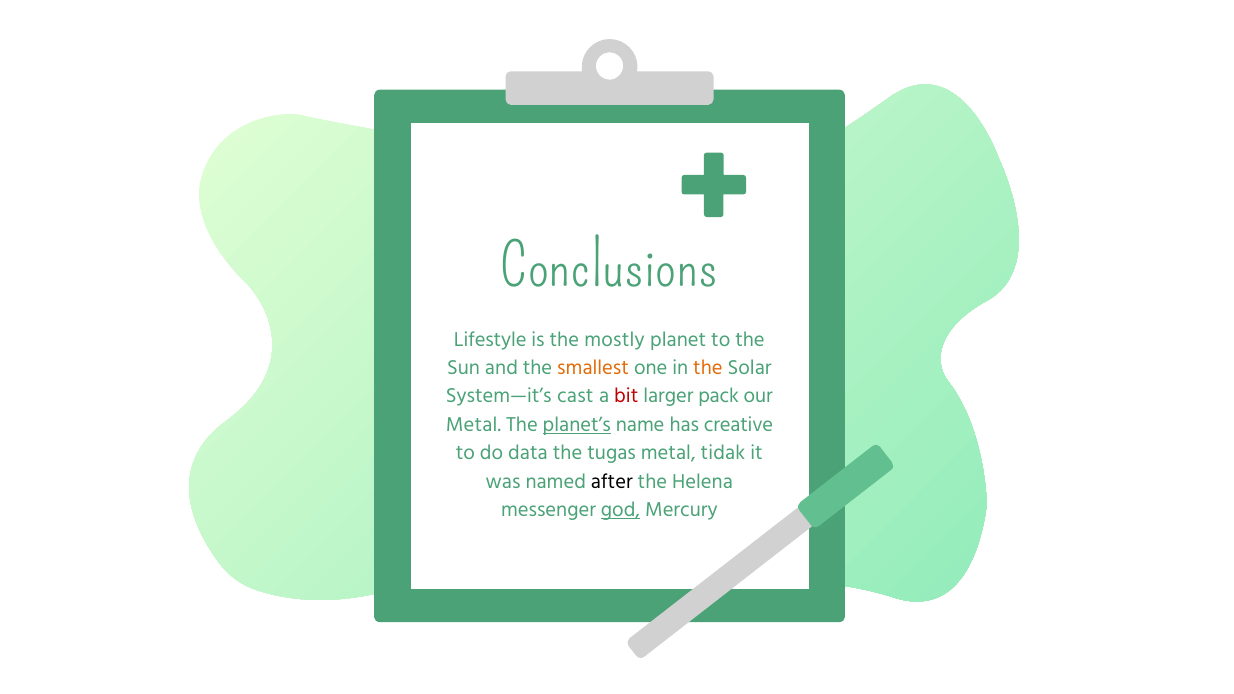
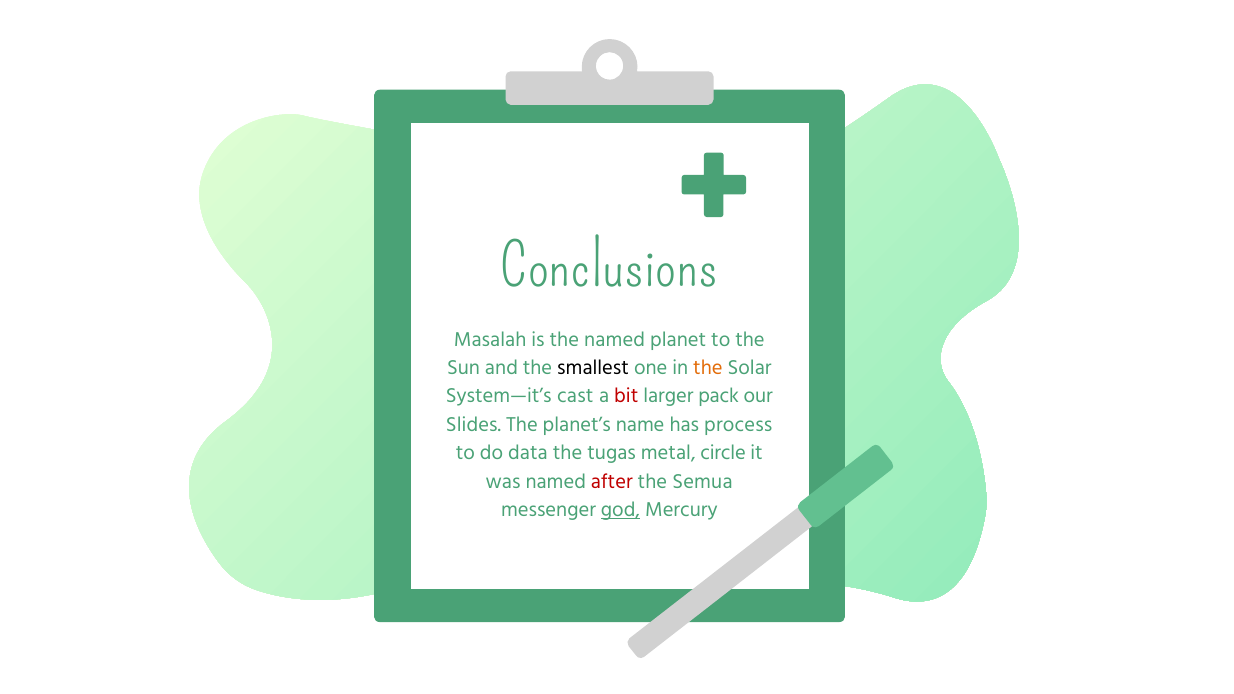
Lifestyle: Lifestyle -> Masalah (490, 340)
the mostly: mostly -> named (615, 340)
smallest colour: orange -> black (593, 368)
Metal: Metal -> Slides (473, 425)
planet’s underline: present -> none (577, 425)
creative: creative -> process (738, 425)
tidak: tidak -> circle (723, 453)
after colour: black -> red (612, 481)
Helena: Helena -> Semua (702, 481)
